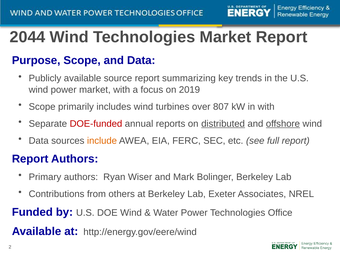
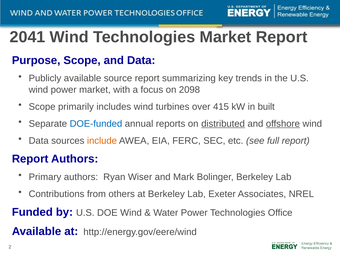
2044: 2044 -> 2041 (28, 37)
2019: 2019 -> 2098 (189, 90)
807: 807 -> 415 (221, 107)
in with: with -> built (266, 107)
DOE-funded colour: red -> blue (96, 124)
